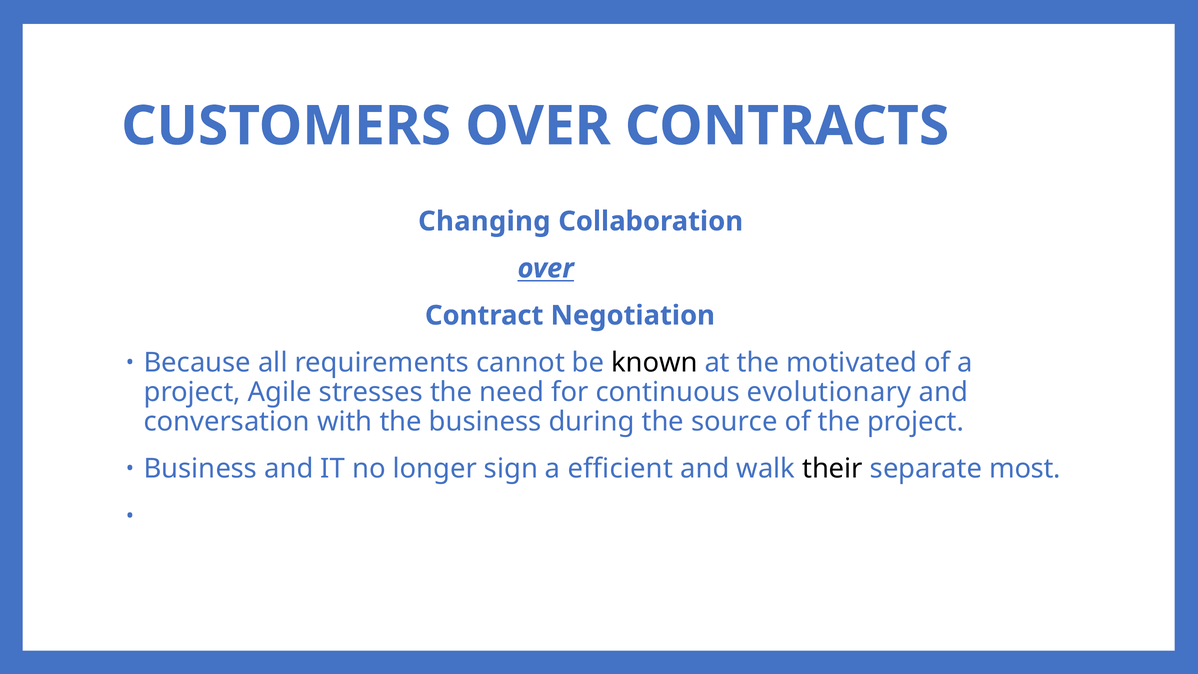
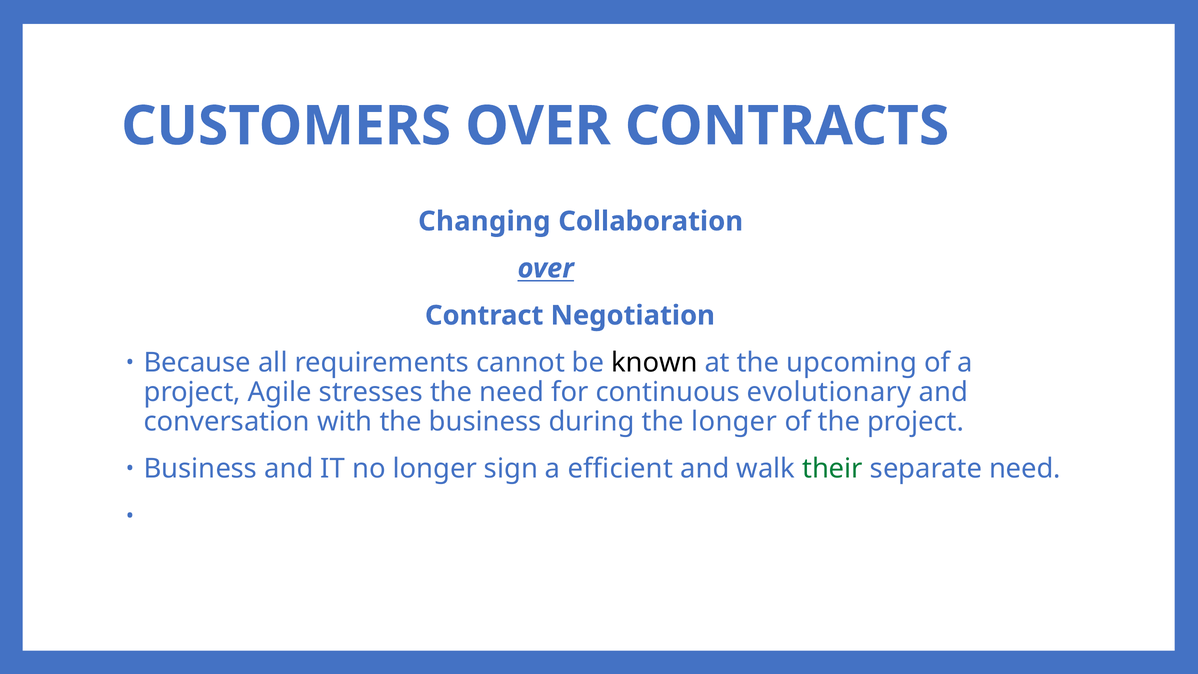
motivated: motivated -> upcoming (852, 363)
the source: source -> longer (734, 422)
their colour: black -> green (832, 469)
separate most: most -> need (1025, 469)
